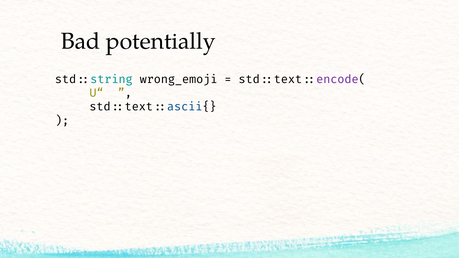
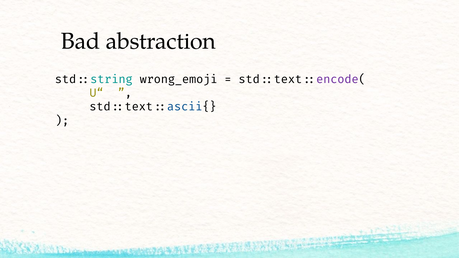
potentially: potentially -> abstraction (161, 41)
